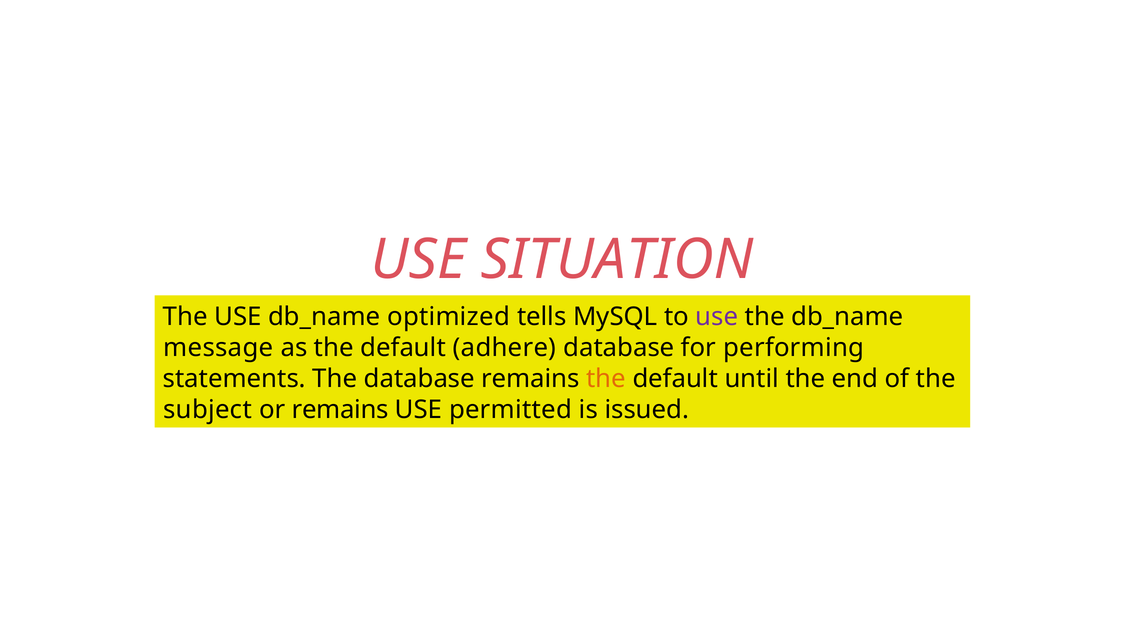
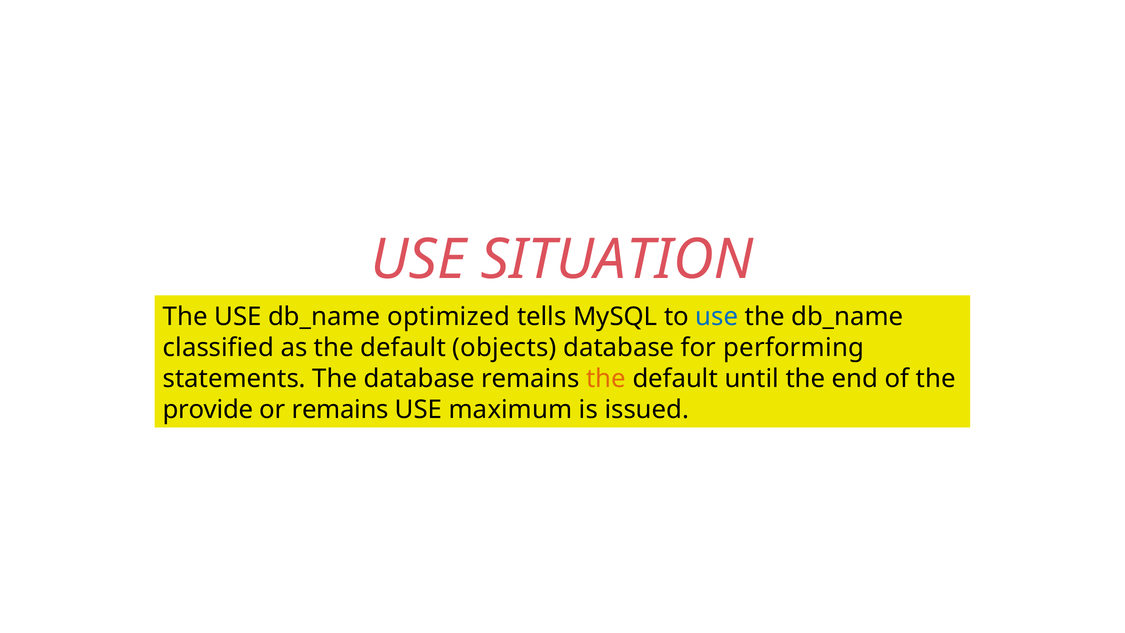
use colour: purple -> blue (717, 317)
message: message -> classified (218, 348)
adhere: adhere -> objects (504, 348)
subject: subject -> provide (208, 410)
permitted: permitted -> maximum (511, 410)
